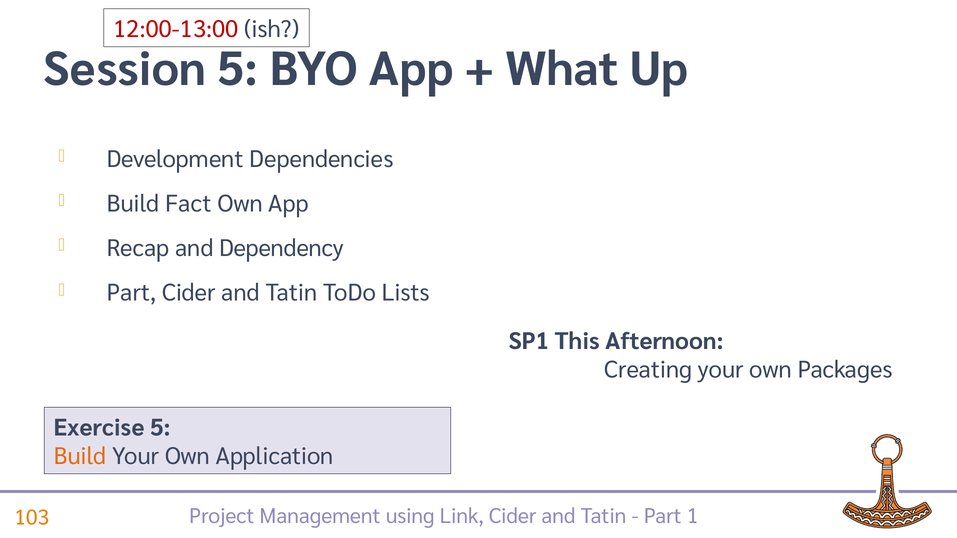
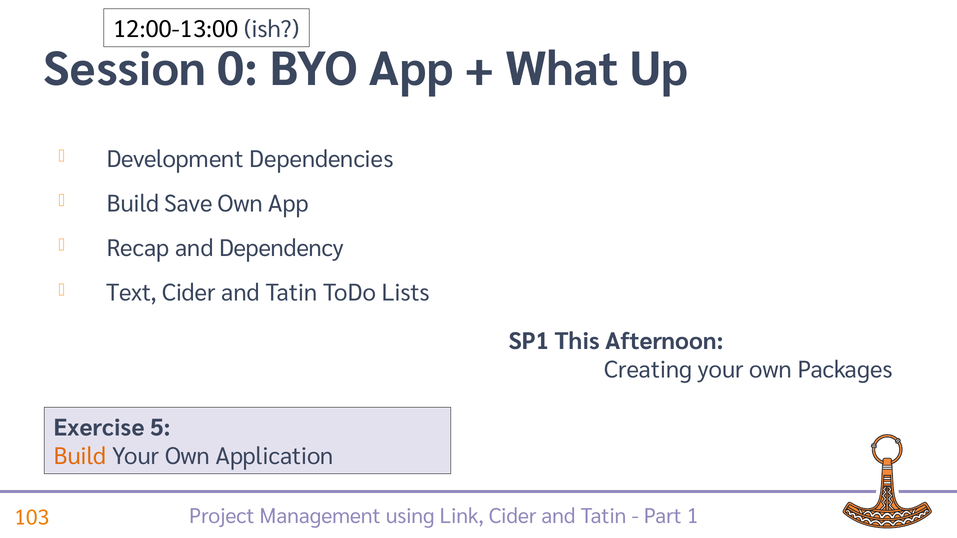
12:00-13:00 colour: red -> black (176, 29)
Session 5: 5 -> 0 (238, 70)
Fact: Fact -> Save (189, 204)
Part: Part -> Text (132, 293)
